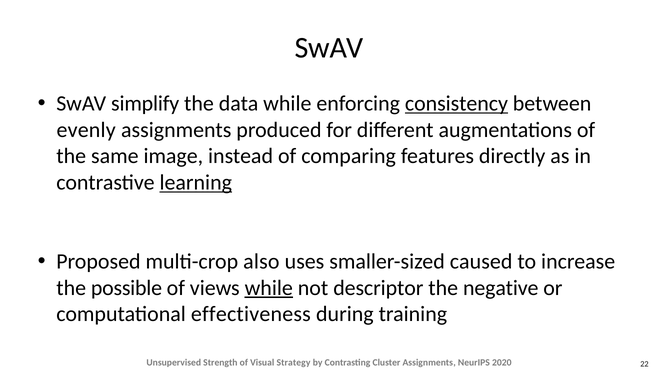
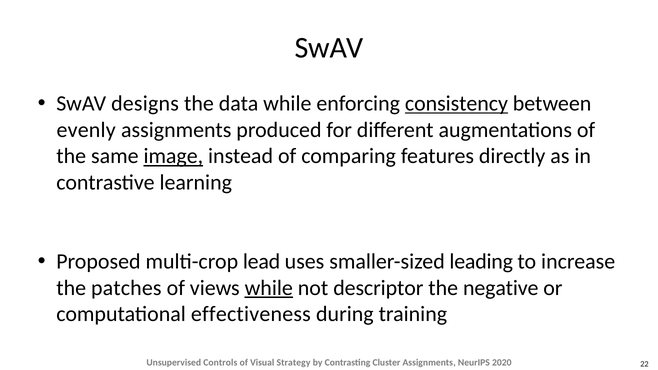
simplify: simplify -> designs (145, 104)
image underline: none -> present (173, 156)
learning underline: present -> none (196, 183)
also: also -> lead (262, 262)
caused: caused -> leading (481, 262)
possible: possible -> patches (126, 288)
Strength: Strength -> Controls (220, 362)
